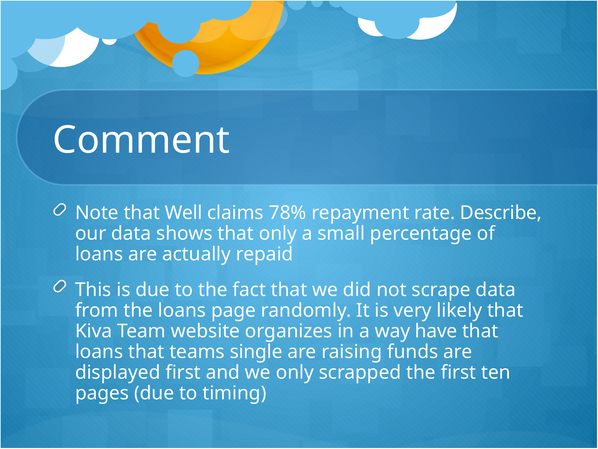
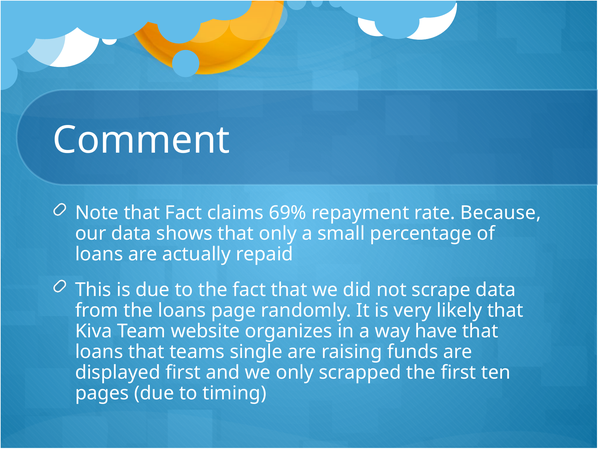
that Well: Well -> Fact (184, 213)
78%: 78% -> 69% (288, 213)
Describe: Describe -> Because (501, 213)
